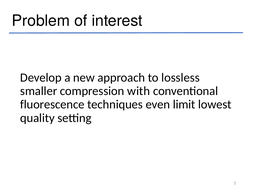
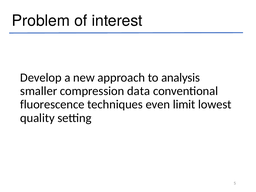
lossless: lossless -> analysis (181, 78)
with: with -> data (139, 91)
